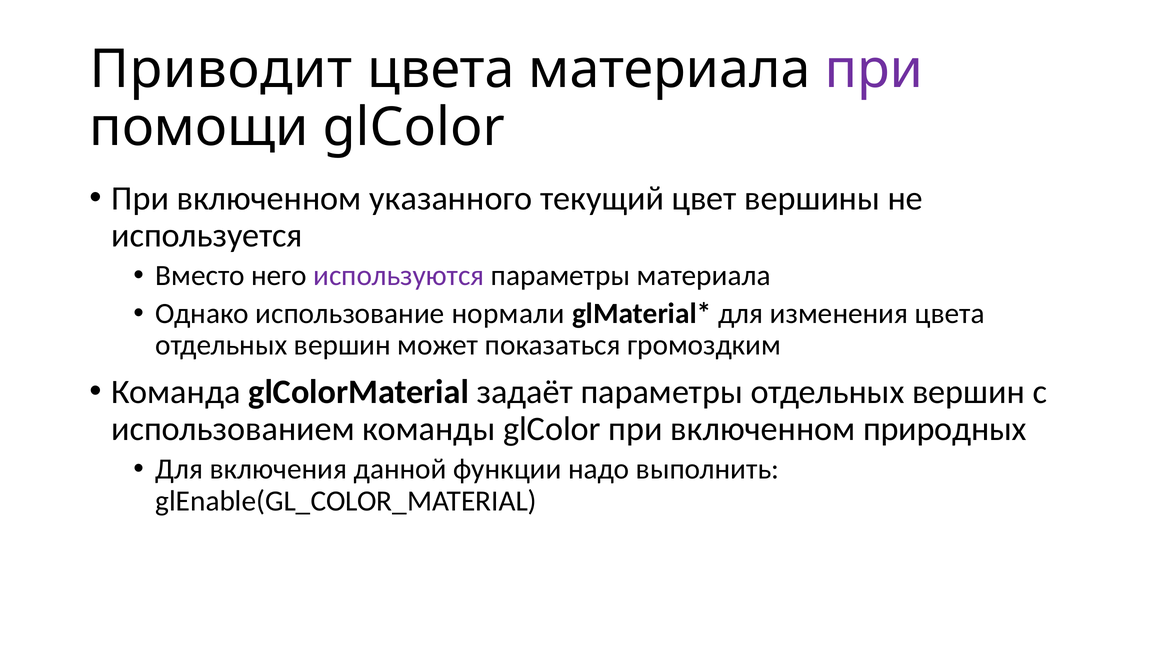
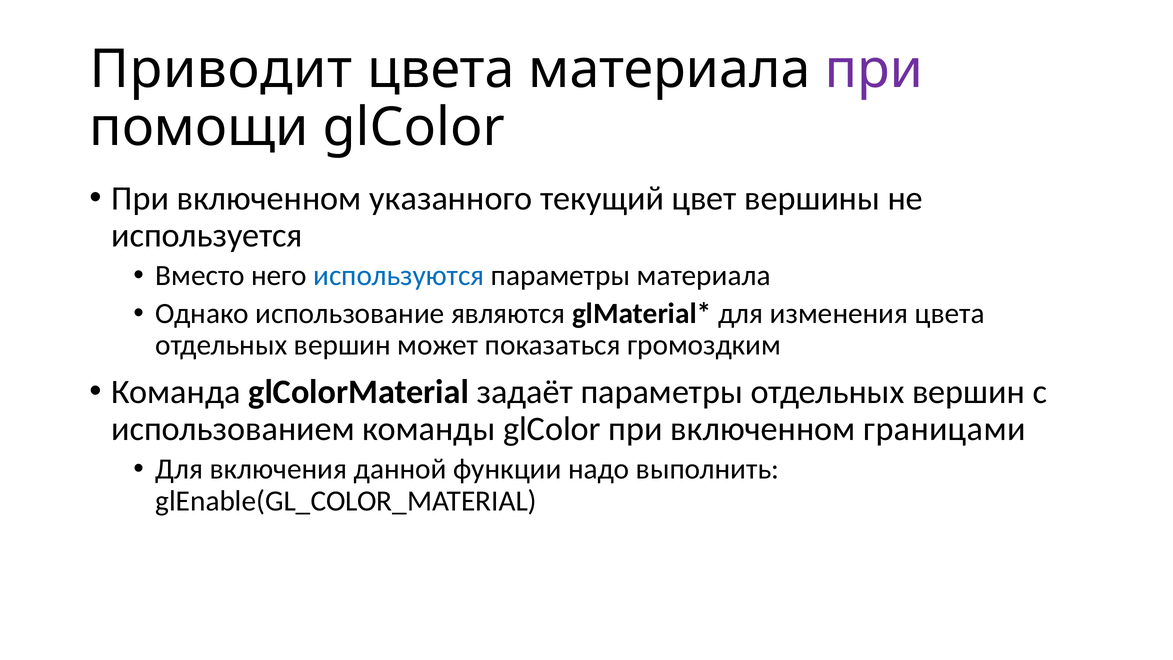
используются colour: purple -> blue (399, 276)
нормали: нормали -> являются (508, 313)
природных: природных -> границами (944, 429)
